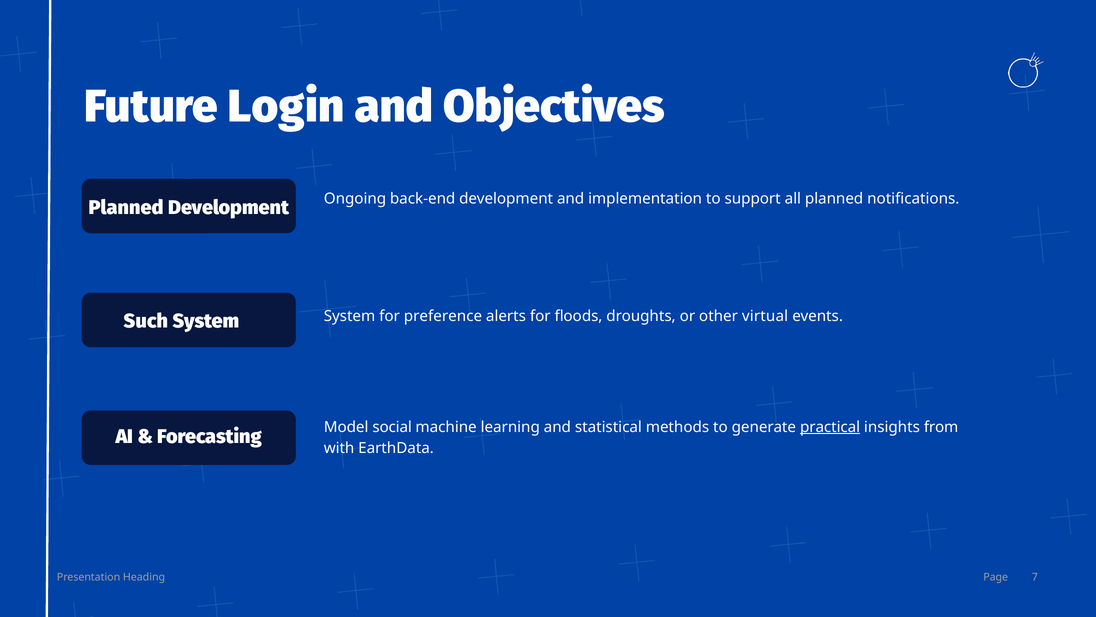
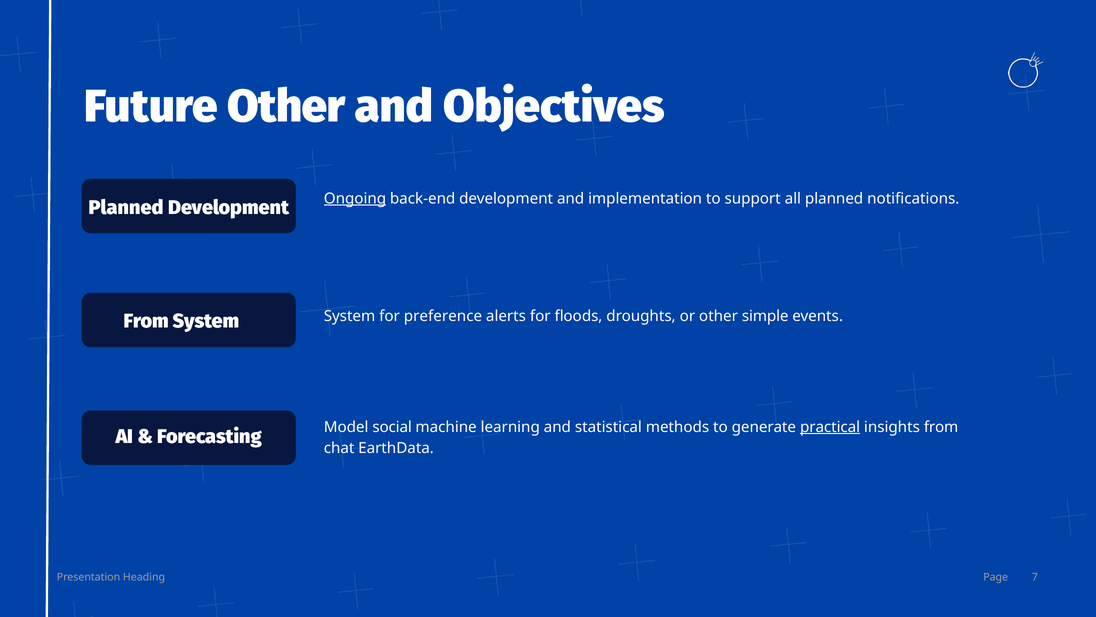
Future Login: Login -> Other (286, 106)
Ongoing underline: none -> present (355, 198)
virtual: virtual -> simple (765, 316)
Such: Such -> From (146, 321)
with: with -> chat (339, 448)
